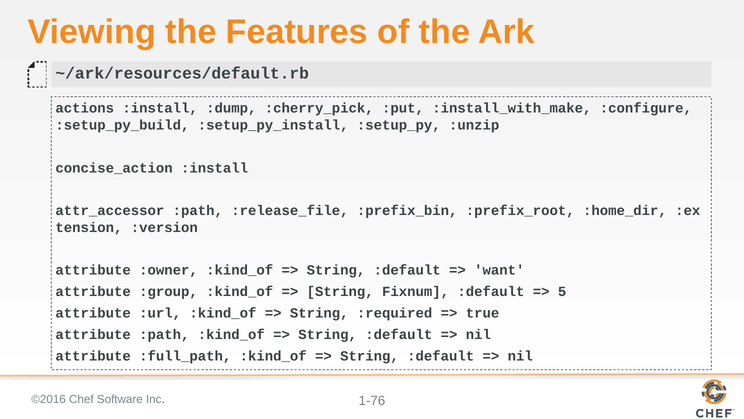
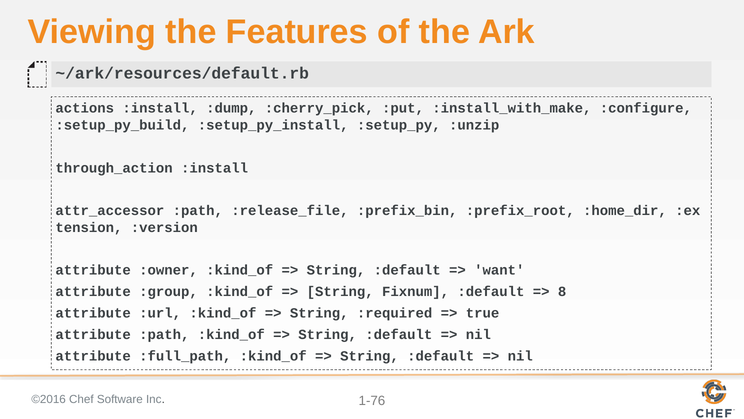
concise_action: concise_action -> through_action (114, 168)
5: 5 -> 8 (562, 291)
